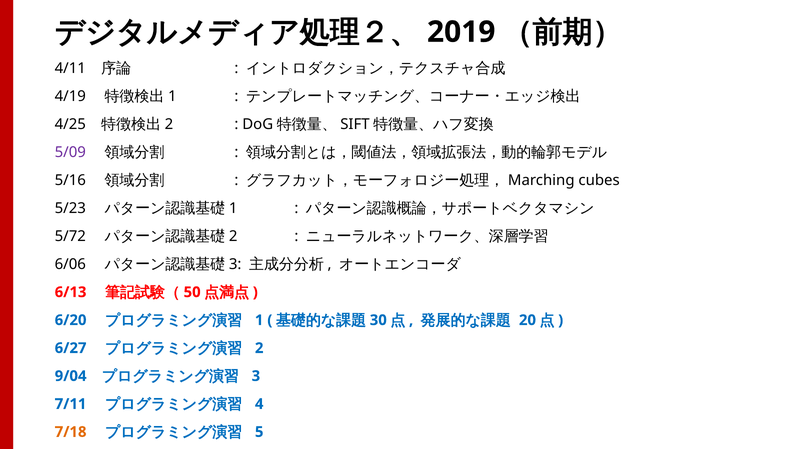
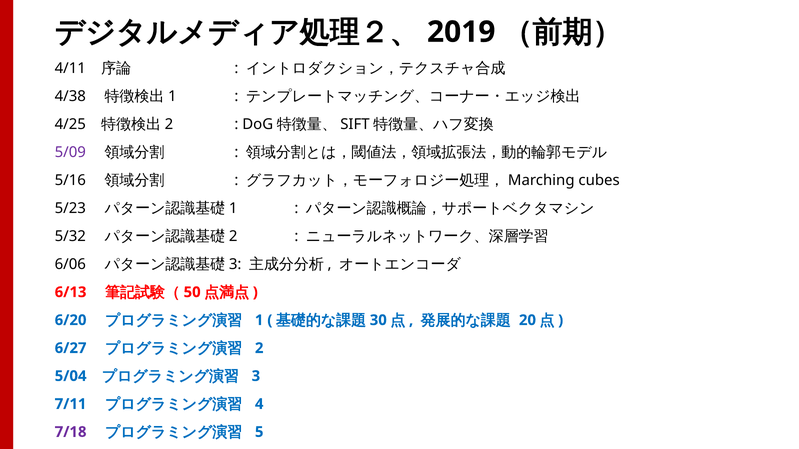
4/19: 4/19 -> 4/38 (70, 97)
5/72: 5/72 -> 5/32 (70, 237)
9/04: 9/04 -> 5/04 (71, 376)
7/18 colour: orange -> purple (71, 432)
